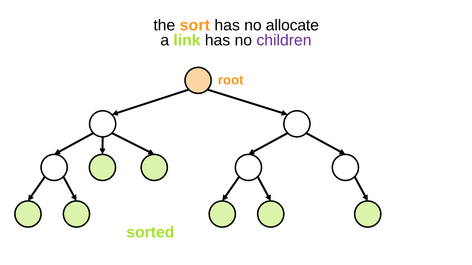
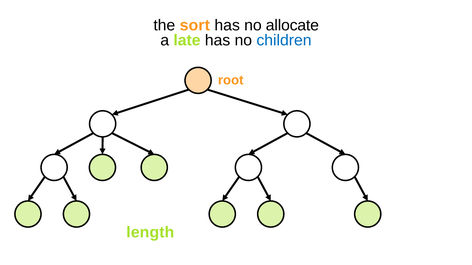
link: link -> late (187, 41)
children colour: purple -> blue (284, 41)
sorted: sorted -> length (150, 233)
